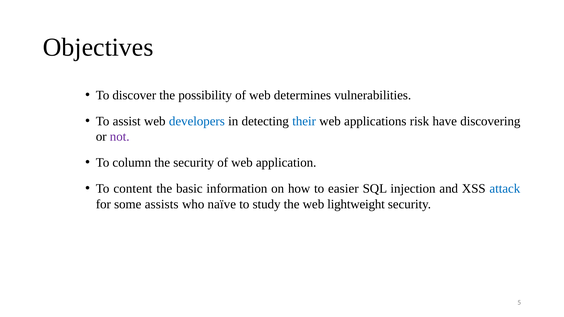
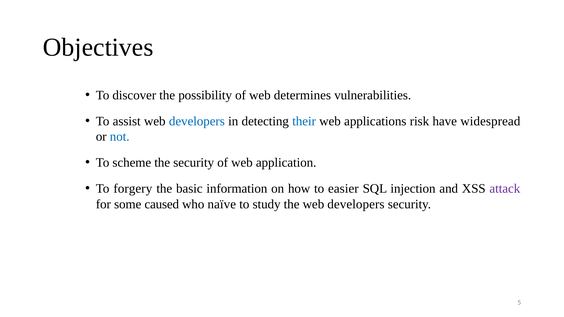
discovering: discovering -> widespread (490, 121)
not colour: purple -> blue (120, 137)
column: column -> scheme (132, 163)
content: content -> forgery (133, 189)
attack colour: blue -> purple (505, 189)
assists: assists -> caused (162, 204)
the web lightweight: lightweight -> developers (356, 204)
